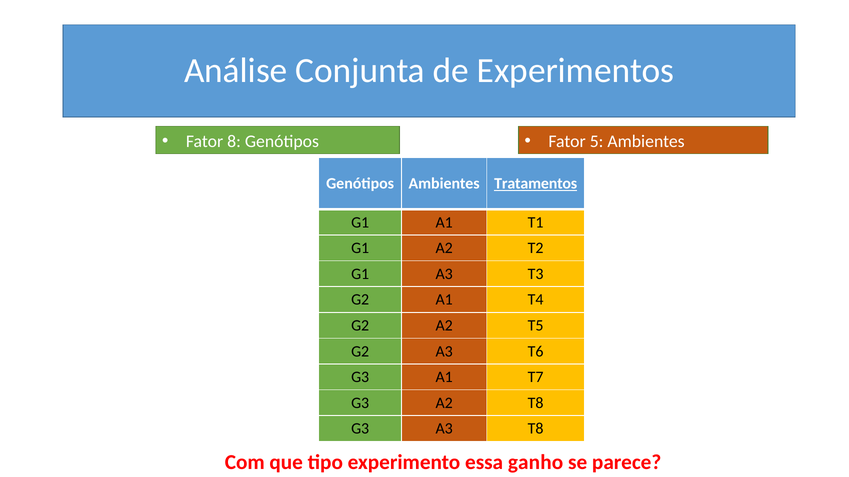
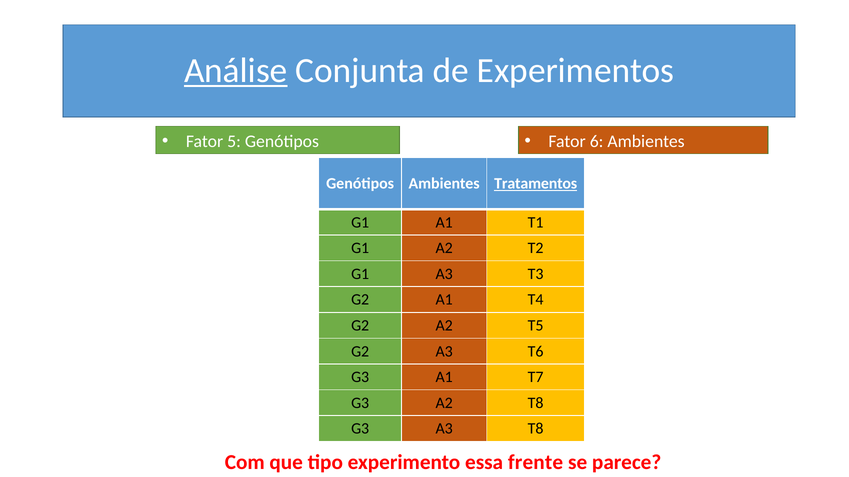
Análise underline: none -> present (236, 71)
8: 8 -> 5 (234, 141)
5: 5 -> 6 (597, 141)
ganho: ganho -> frente (536, 463)
